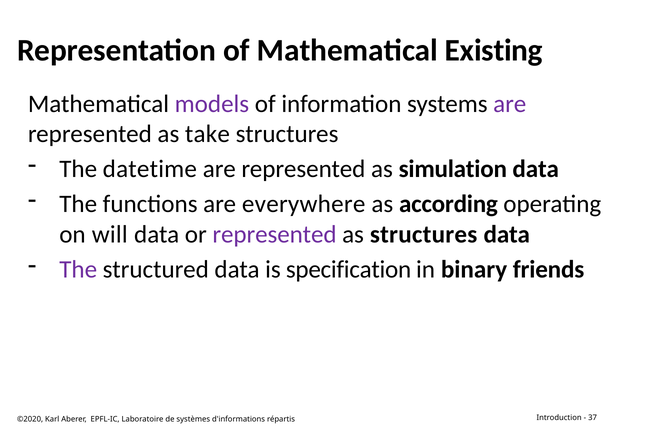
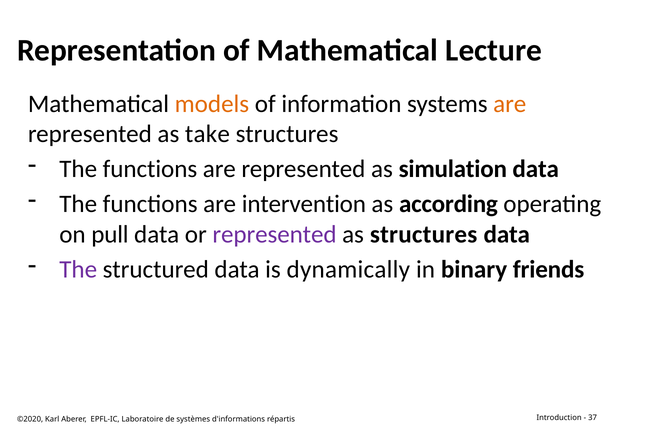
Existing: Existing -> Lecture (494, 50)
models colour: purple -> orange (212, 104)
are colour: purple -> orange (510, 104)
datetime: datetime -> functions (150, 169)
everywhere: everywhere -> intervention (304, 204)
will: will -> pull (110, 234)
specification: specification -> dynamically (348, 269)
